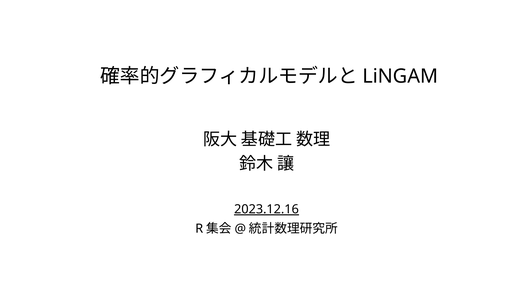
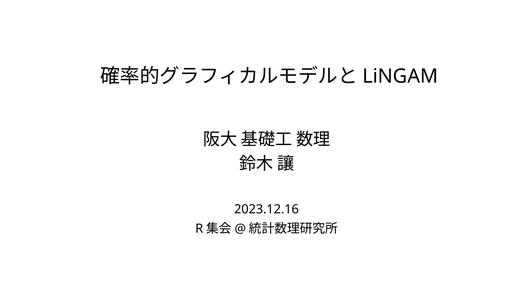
2023.12.16 underline: present -> none (266, 209)
